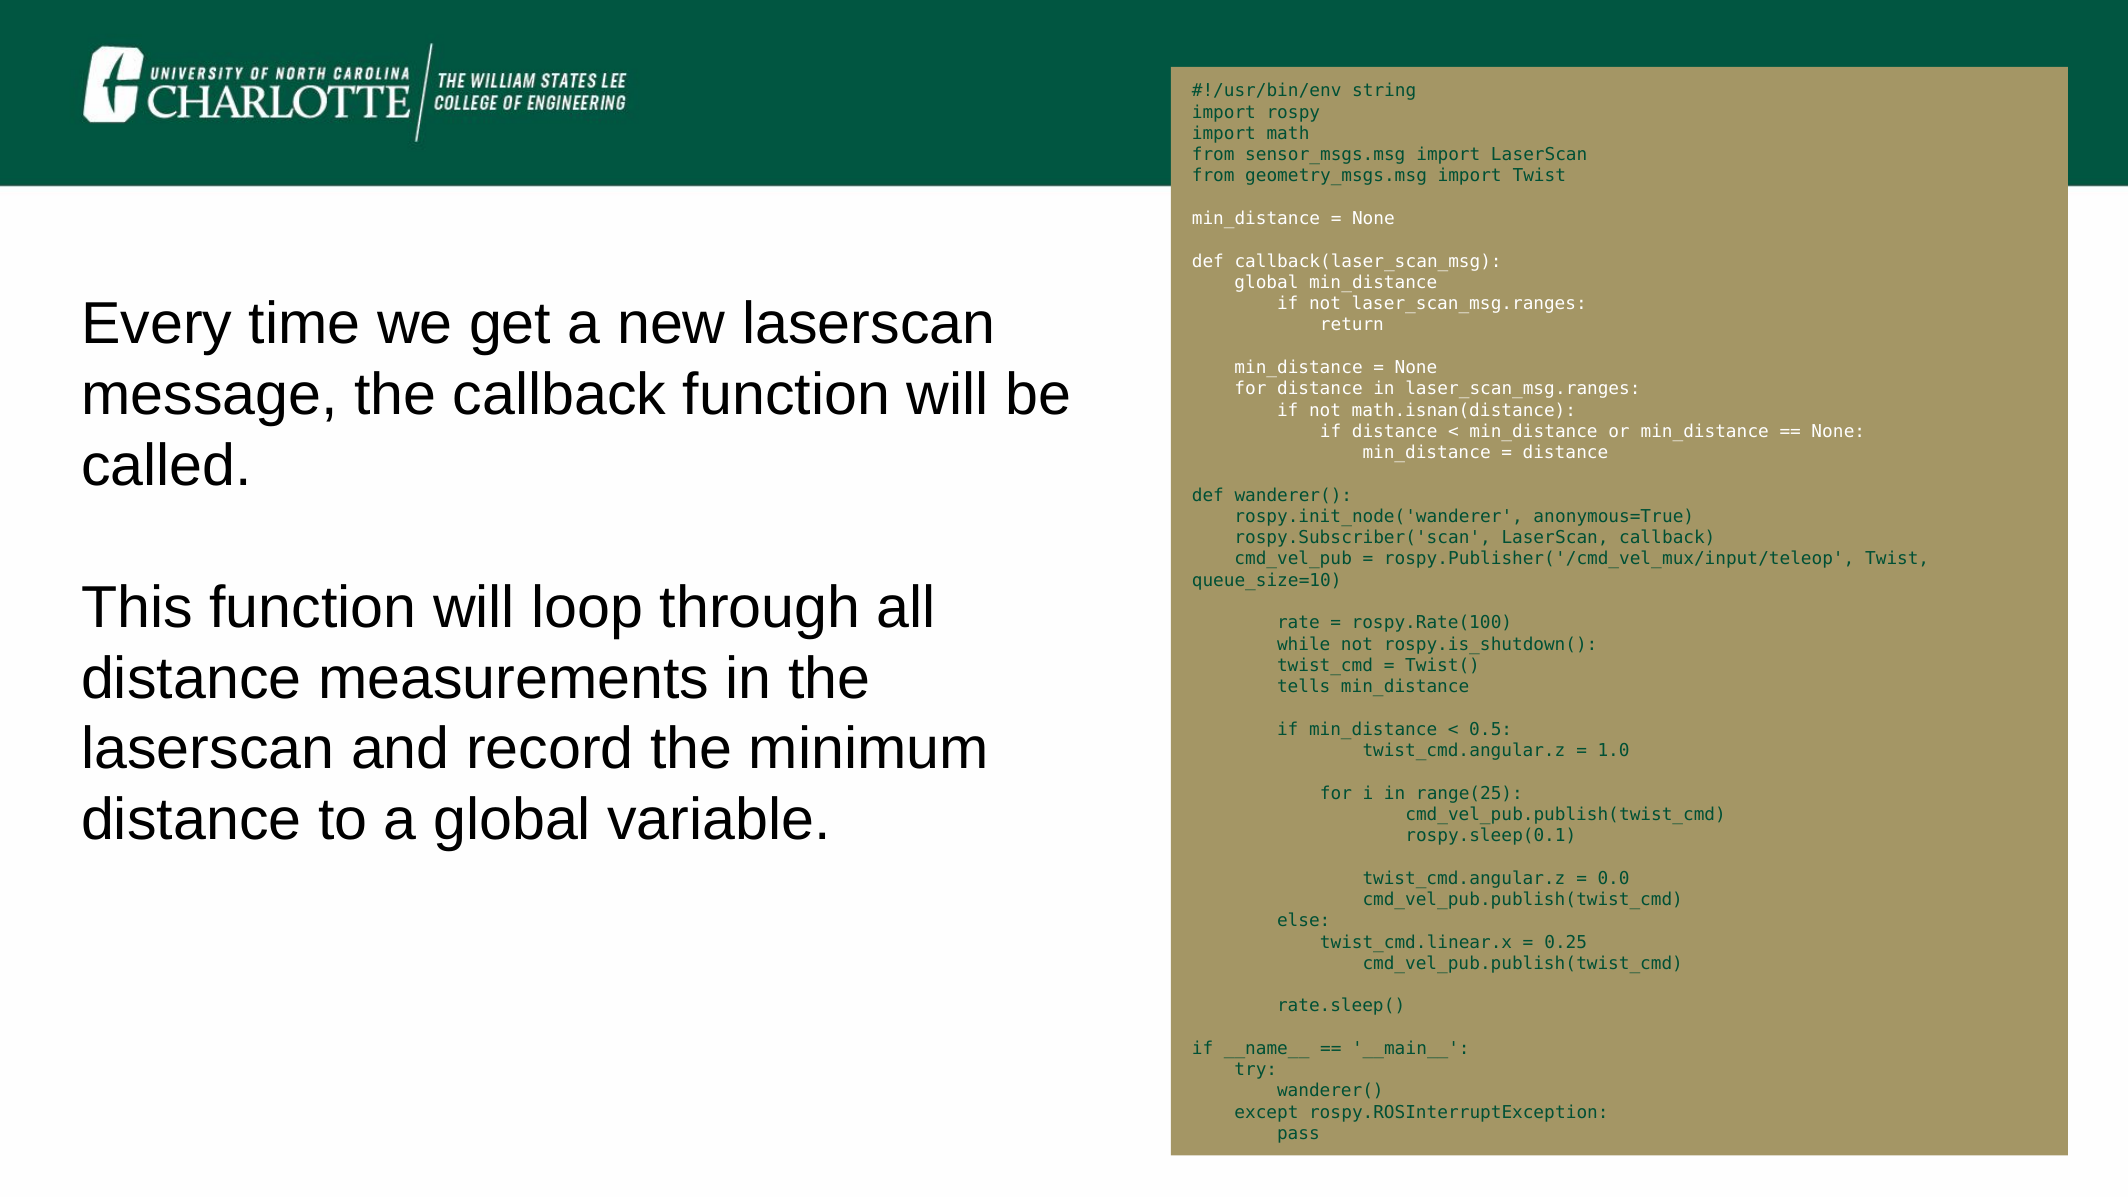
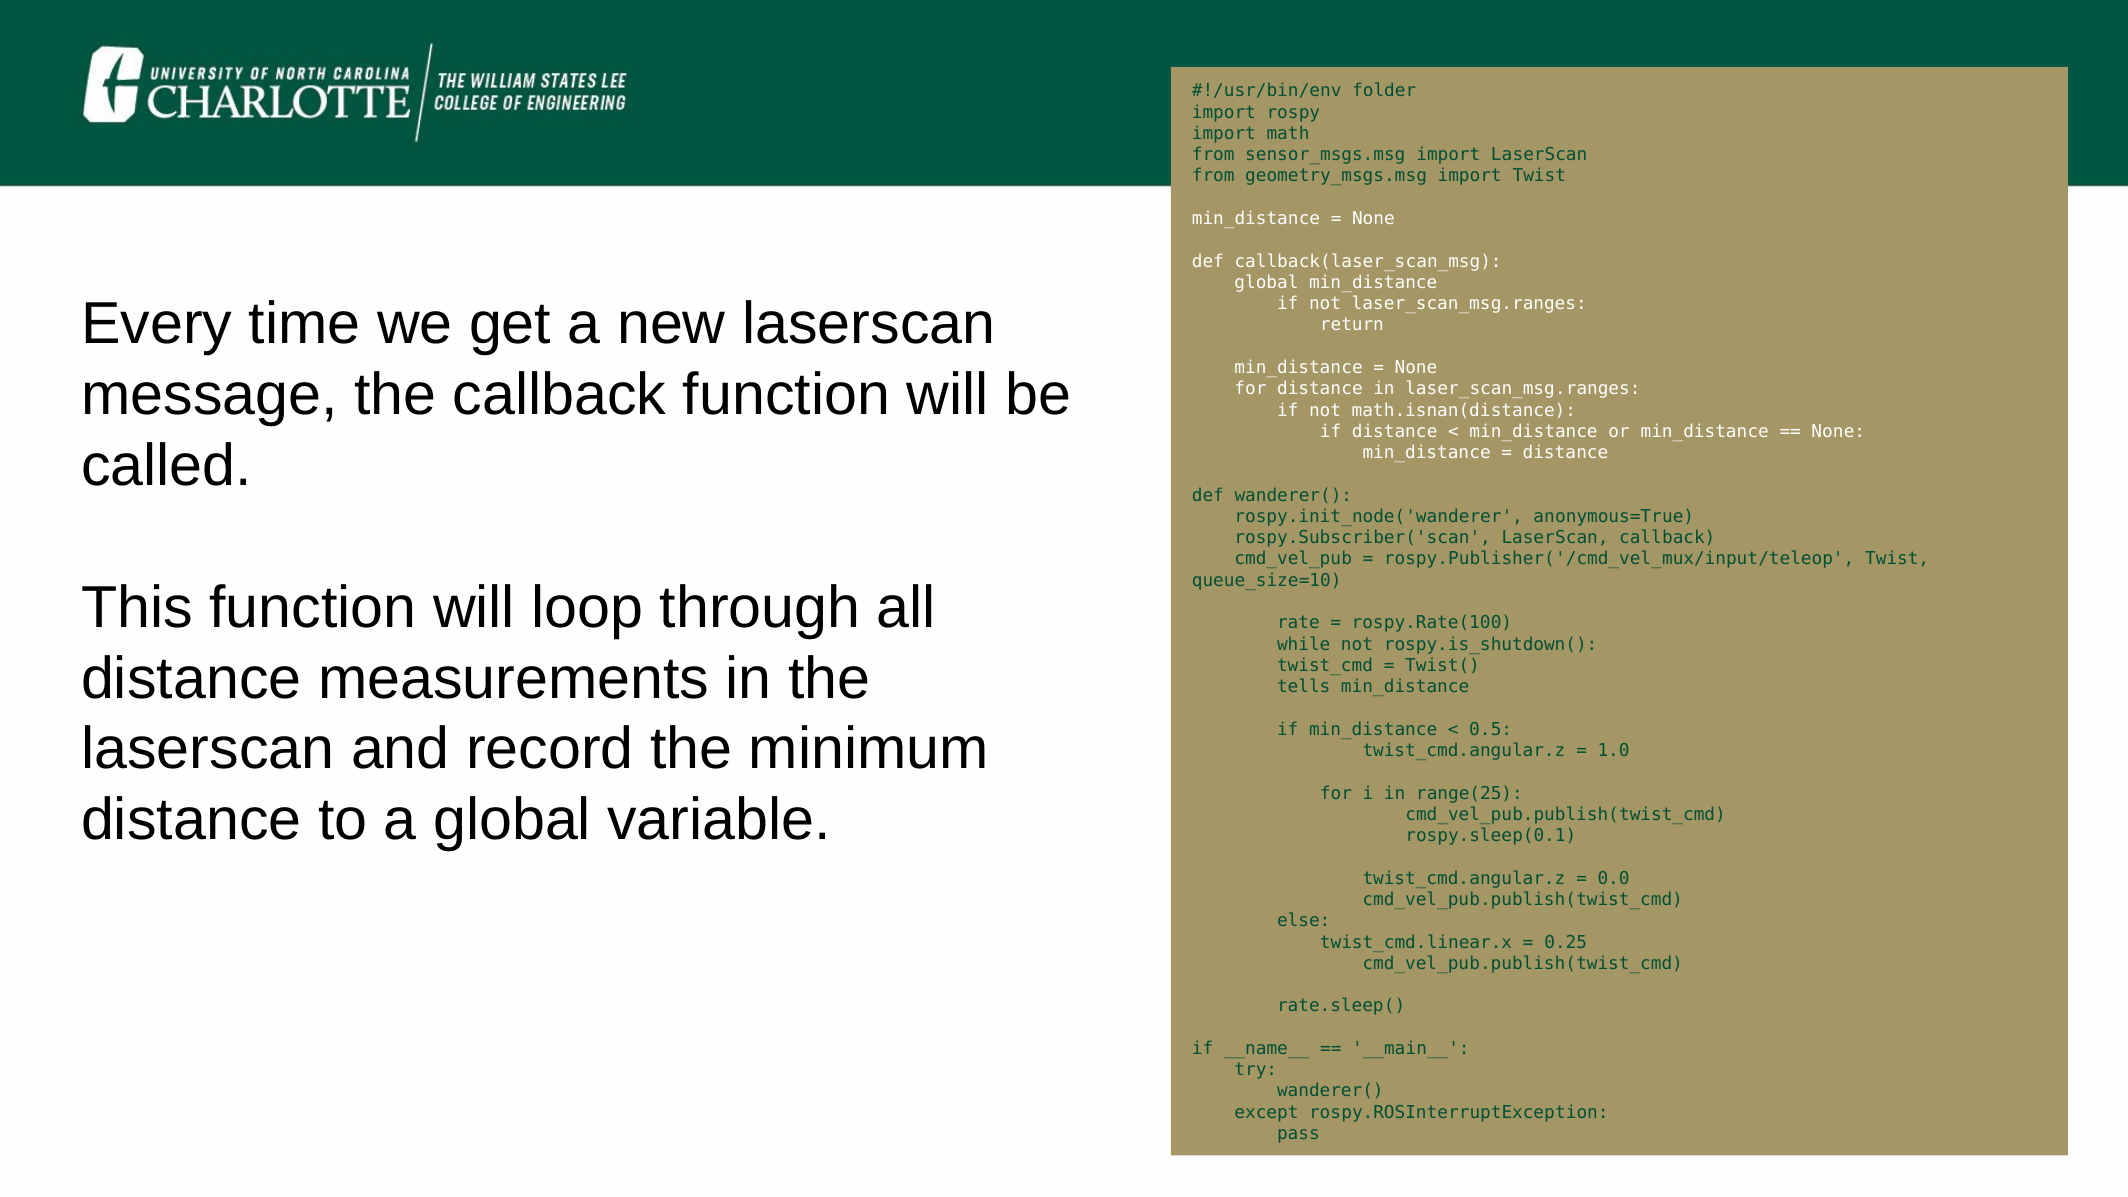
string: string -> folder (1384, 91)
